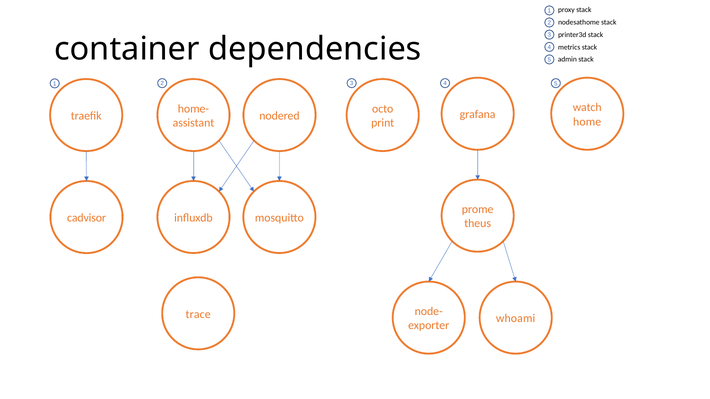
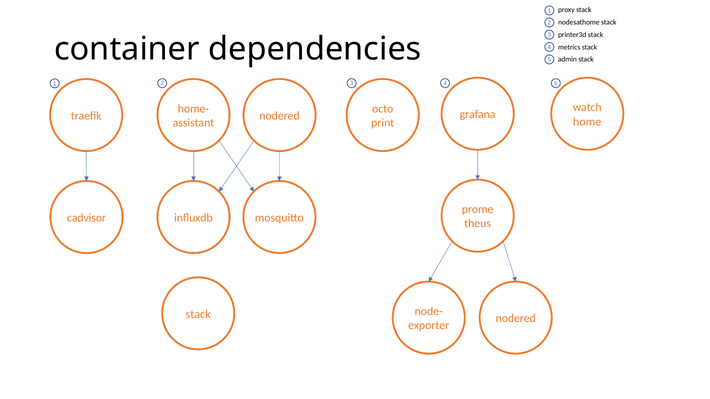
trace: trace -> stack (198, 314)
whoami: whoami -> nodered (516, 319)
